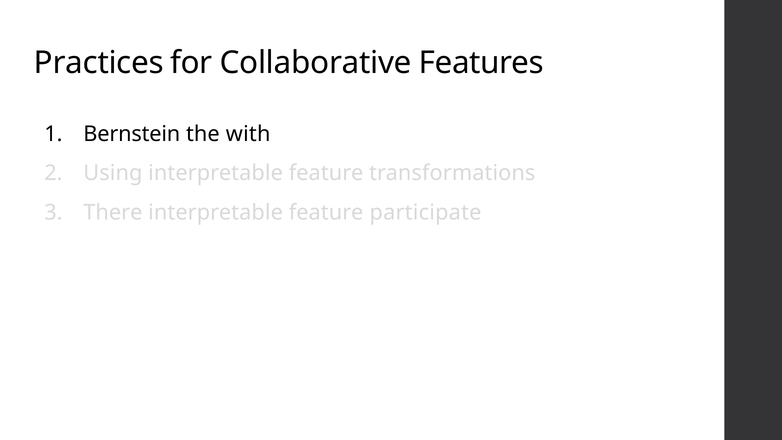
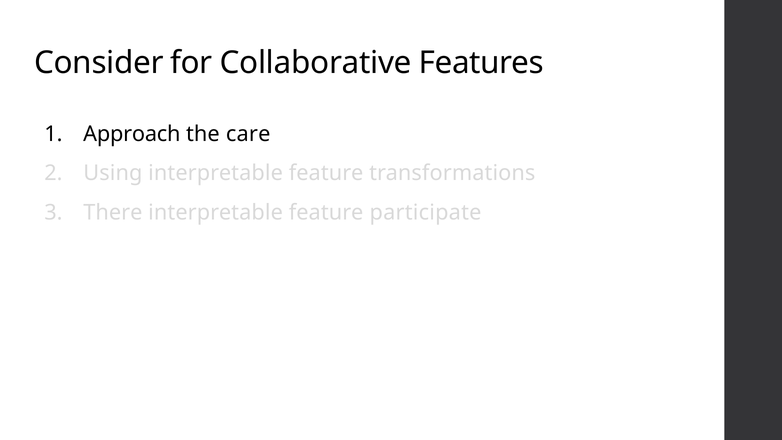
Practices: Practices -> Consider (99, 63)
Bernstein: Bernstein -> Approach (132, 134)
with: with -> care (248, 134)
